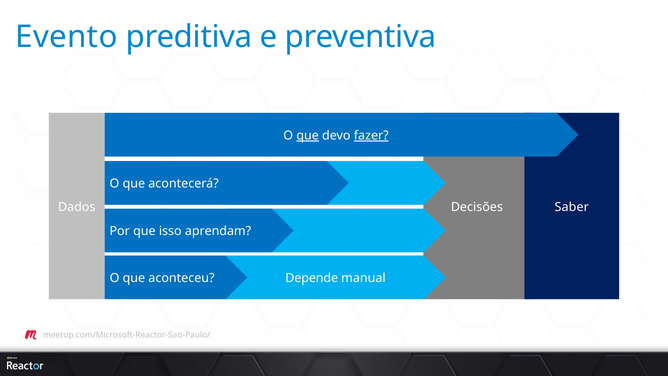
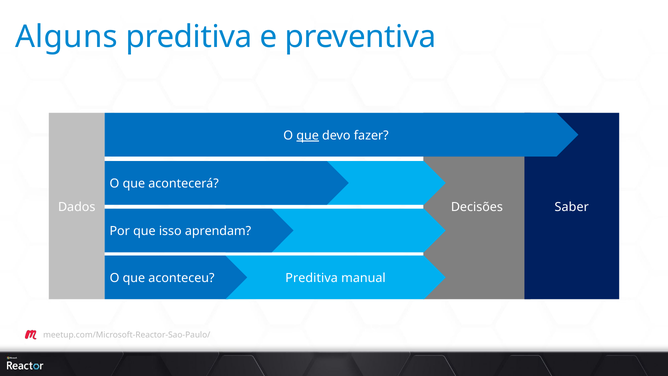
Evento: Evento -> Alguns (66, 37)
fazer underline: present -> none (371, 135)
aconteceu Depende: Depende -> Preditiva (312, 278)
